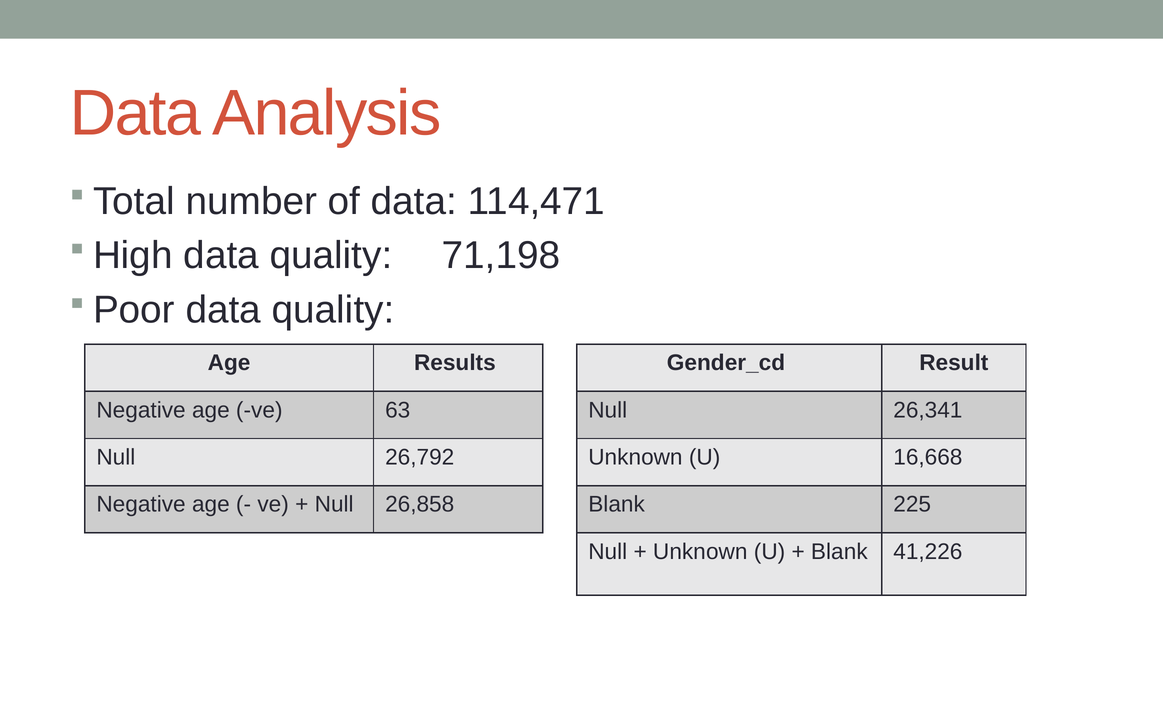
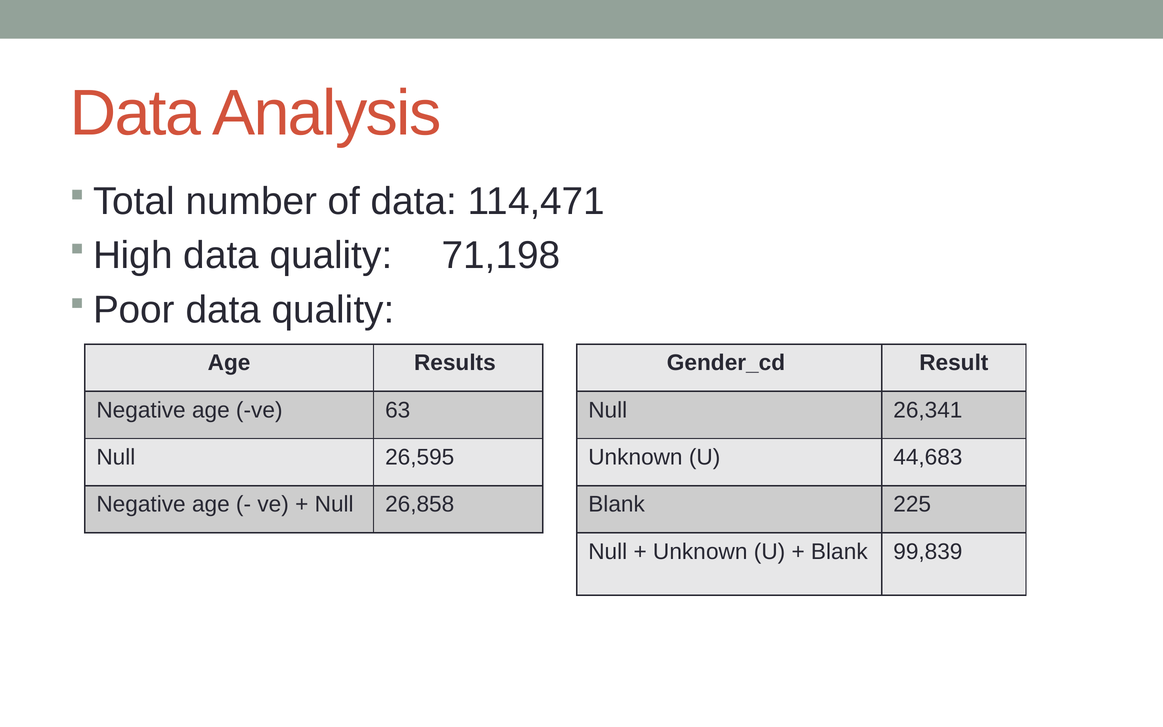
26,792: 26,792 -> 26,595 (420, 457)
16,668: 16,668 -> 44,683 (928, 457)
41,226: 41,226 -> 99,839 (928, 552)
